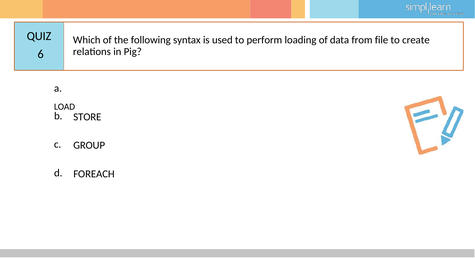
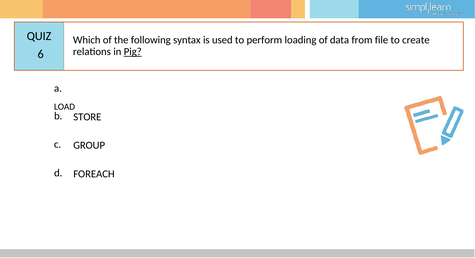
Pig underline: none -> present (133, 52)
